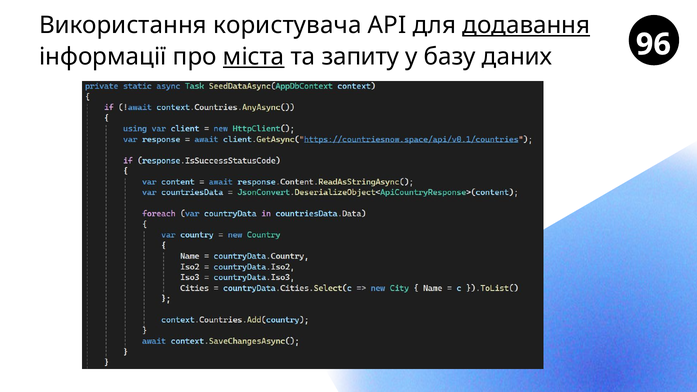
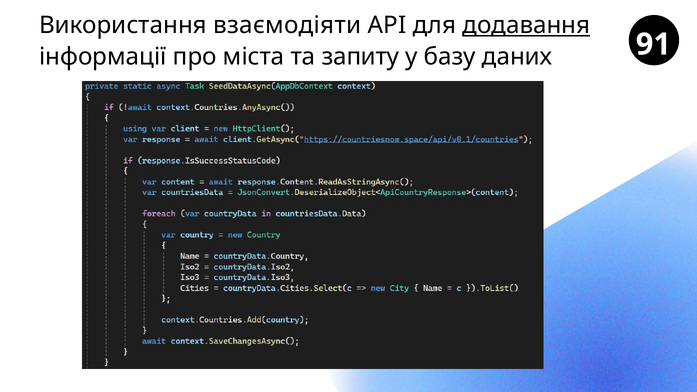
користувача: користувача -> взаємодіяти (287, 25)
міста underline: present -> none (254, 57)
96: 96 -> 91 (653, 44)
